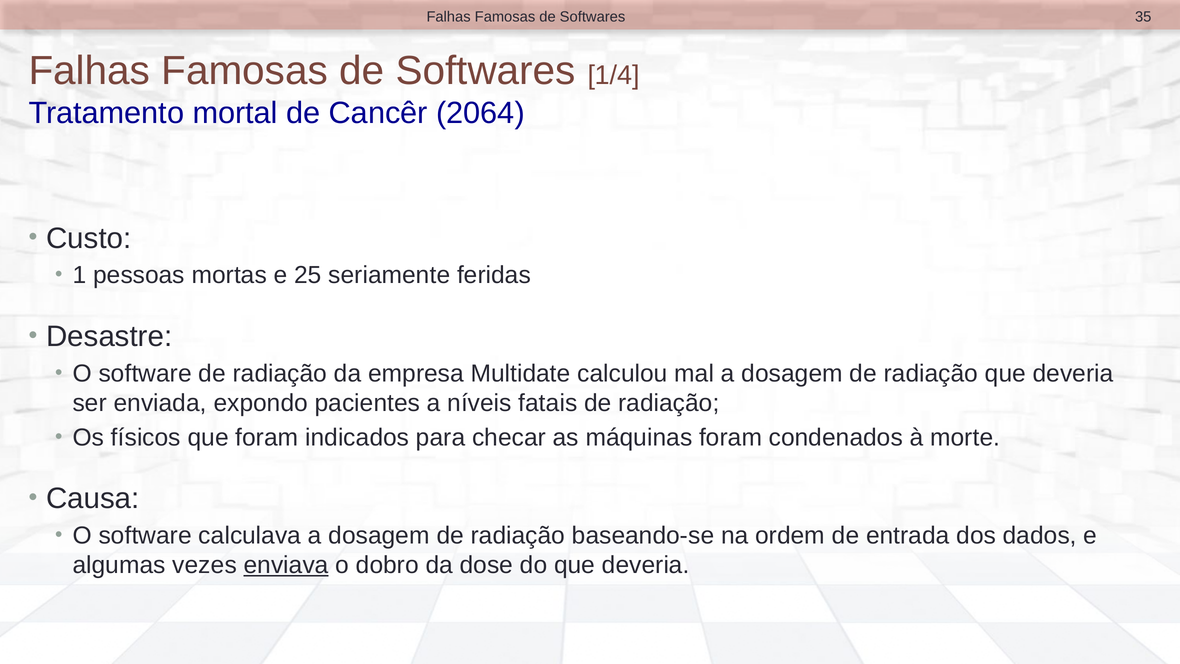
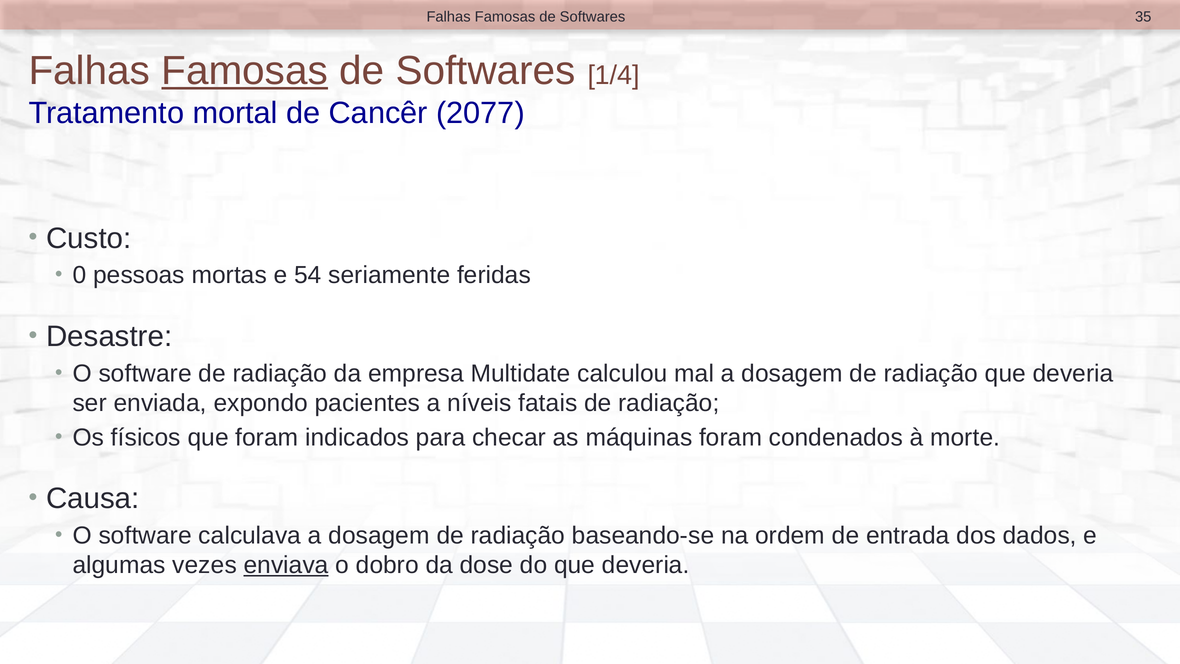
Famosas underline: none -> present (245, 71)
2064: 2064 -> 2077 (480, 113)
1: 1 -> 0 (80, 275)
25: 25 -> 54 (308, 275)
